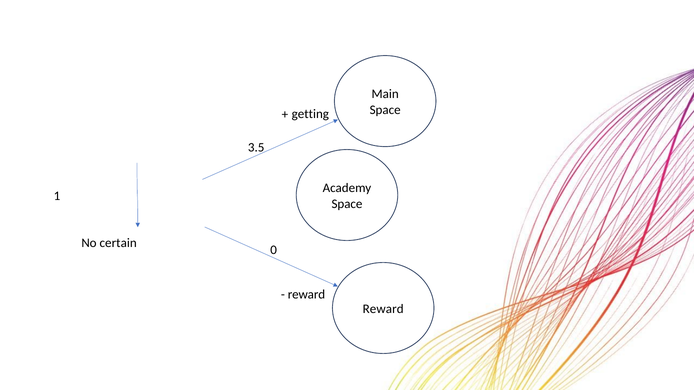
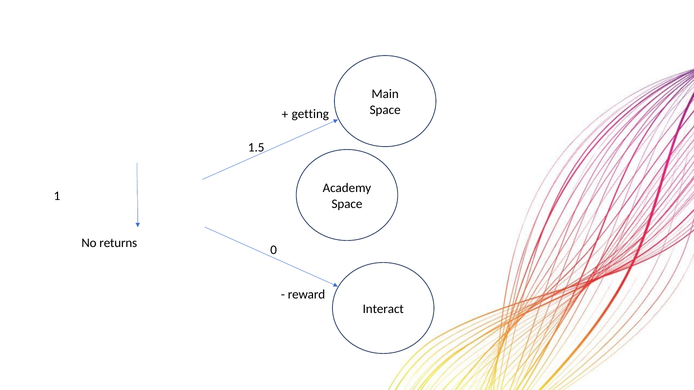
3.5: 3.5 -> 1.5 (256, 148)
certain: certain -> returns (118, 243)
Reward: Reward -> Interact (383, 309)
